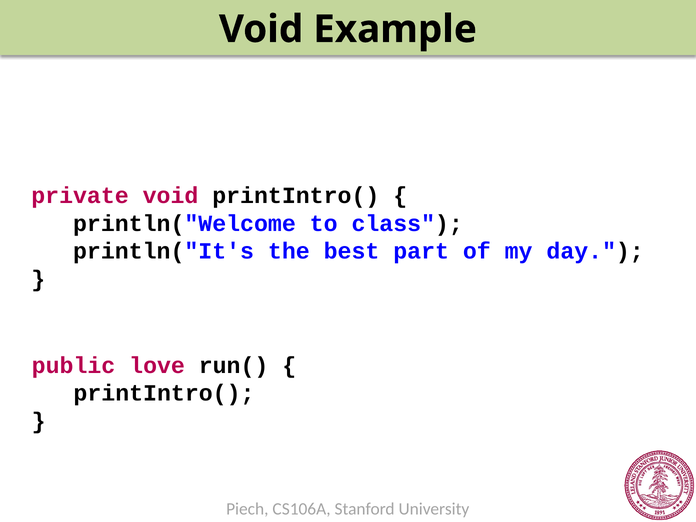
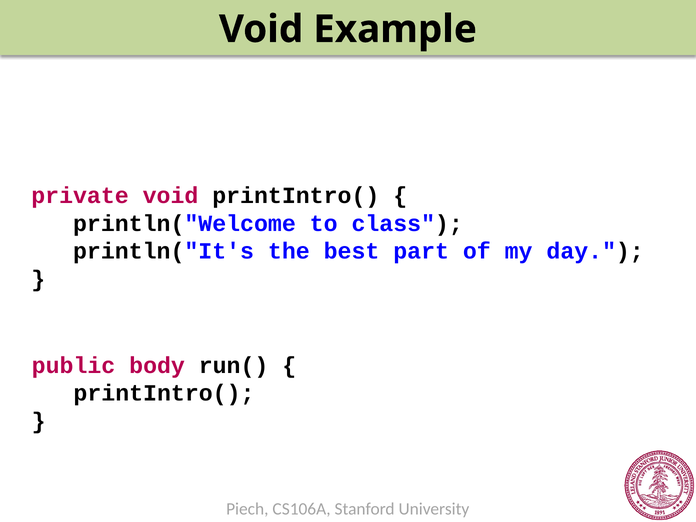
love: love -> body (157, 365)
